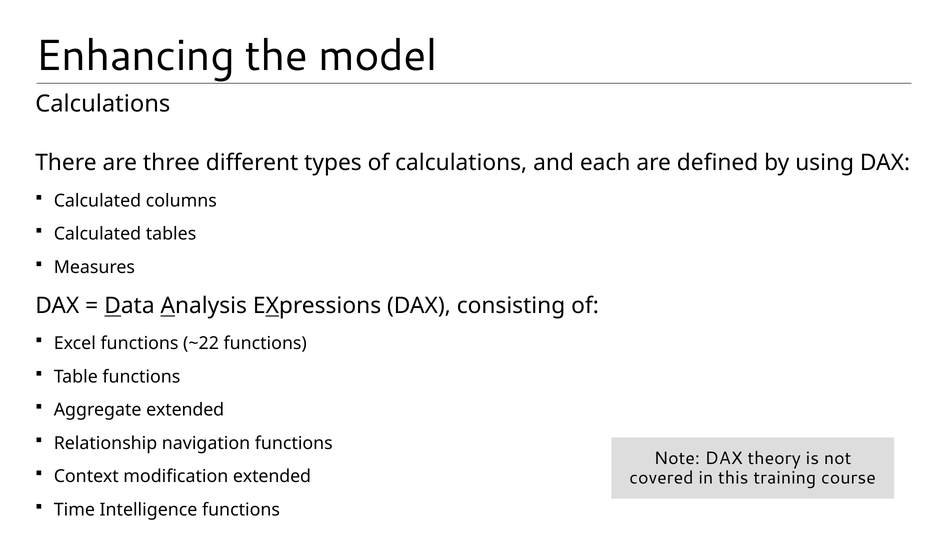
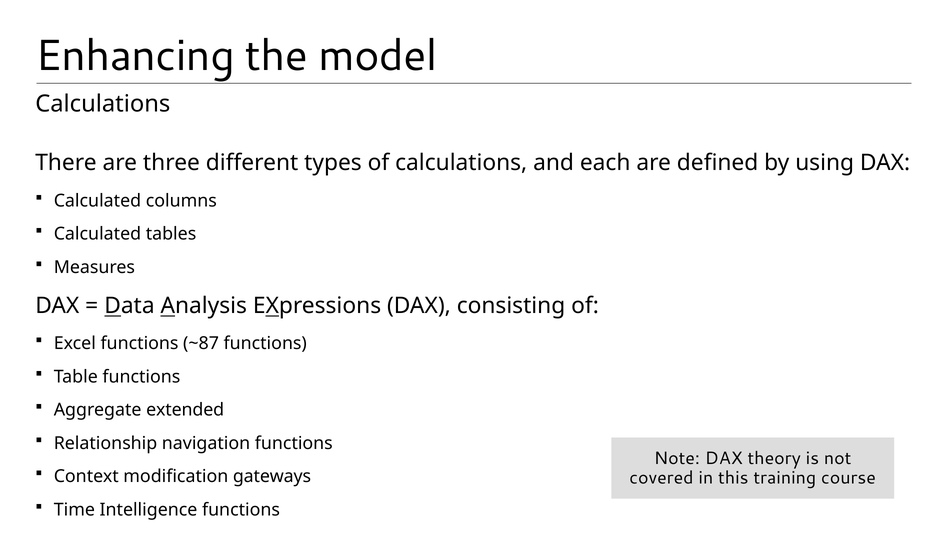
~22: ~22 -> ~87 (201, 344)
modification extended: extended -> gateways (272, 477)
